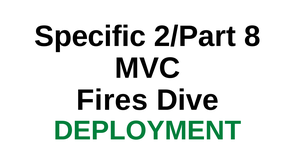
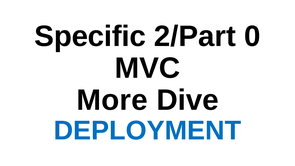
8: 8 -> 0 (252, 36)
Fires: Fires -> More (112, 100)
DEPLOYMENT colour: green -> blue (147, 131)
